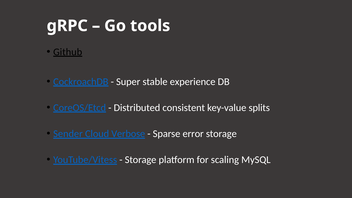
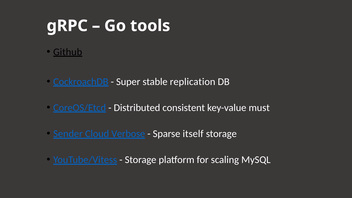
experience: experience -> replication (193, 82)
splits: splits -> must (259, 108)
error: error -> itself (193, 134)
